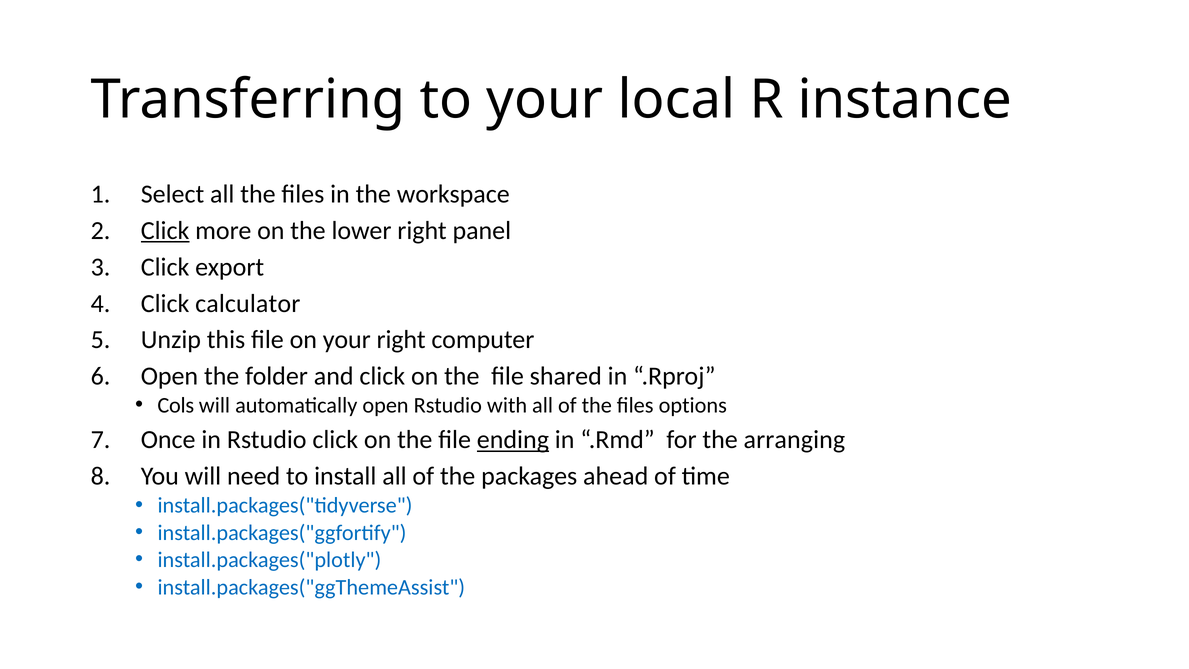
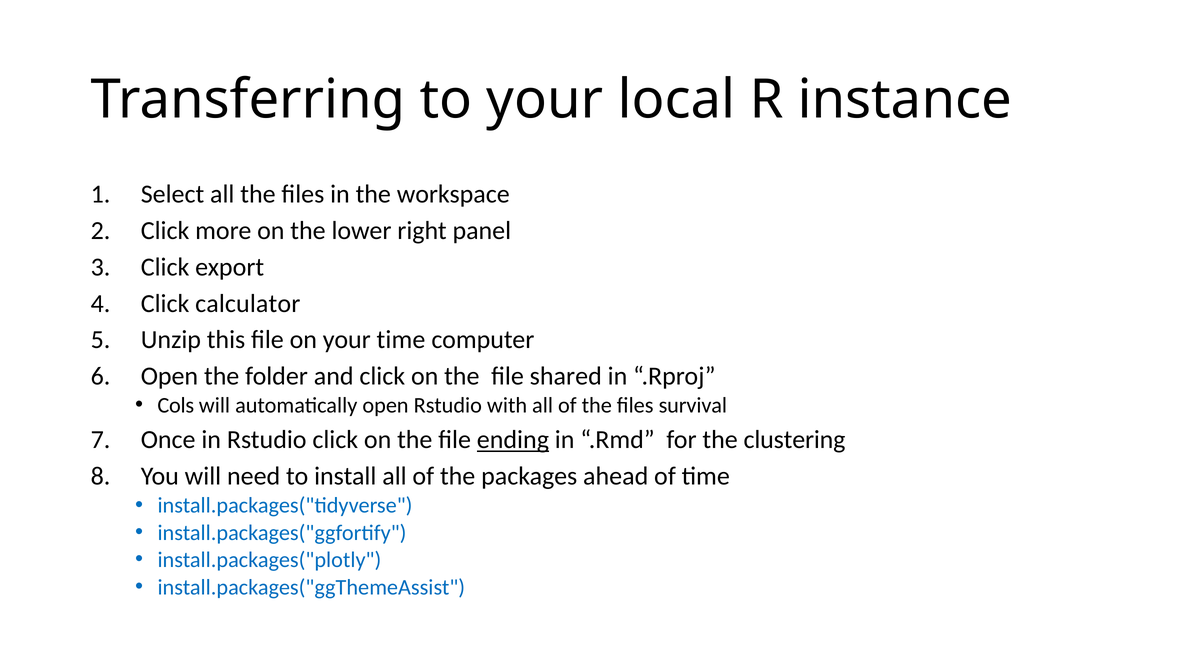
Click underline: present -> none (165, 231)
your right: right -> time (401, 340)
options: options -> survival (693, 405)
arranging: arranging -> clustering (795, 440)
